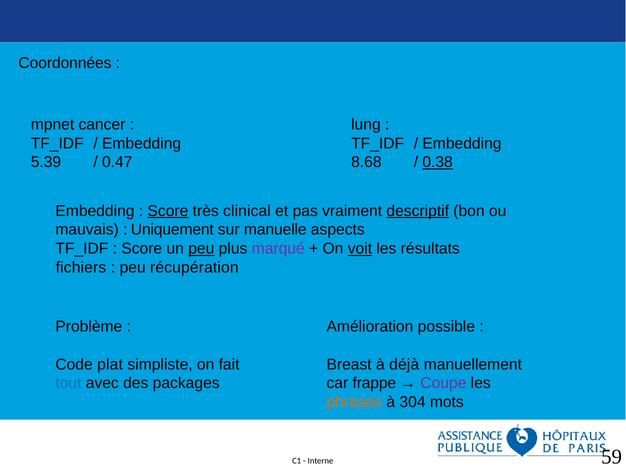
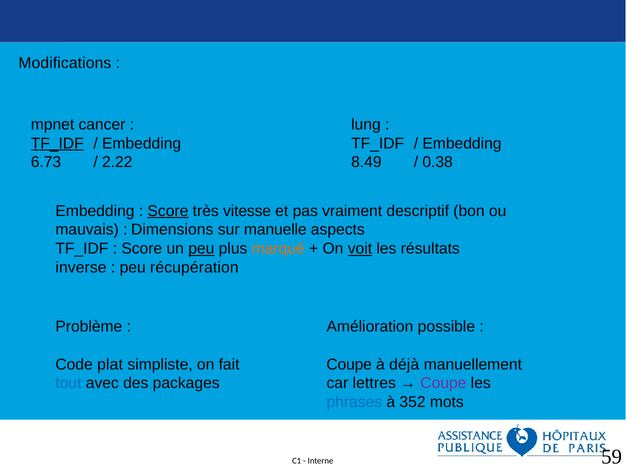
Coordonnées: Coordonnées -> Modifications (65, 63)
TF_IDF underline: none -> present (57, 143)
5.39: 5.39 -> 6.73 (46, 162)
0.47: 0.47 -> 2.22 (117, 162)
8.68: 8.68 -> 8.49 (366, 162)
0.38 underline: present -> none (438, 162)
clinical: clinical -> vitesse (247, 211)
descriptif underline: present -> none (418, 211)
Uniquement: Uniquement -> Dimensions (172, 230)
marqué colour: purple -> orange (278, 248)
fichiers: fichiers -> inverse (81, 267)
Breast: Breast -> Coupe (349, 364)
frappe: frappe -> lettres (374, 383)
phrases colour: orange -> blue (354, 402)
304: 304 -> 352 (413, 402)
